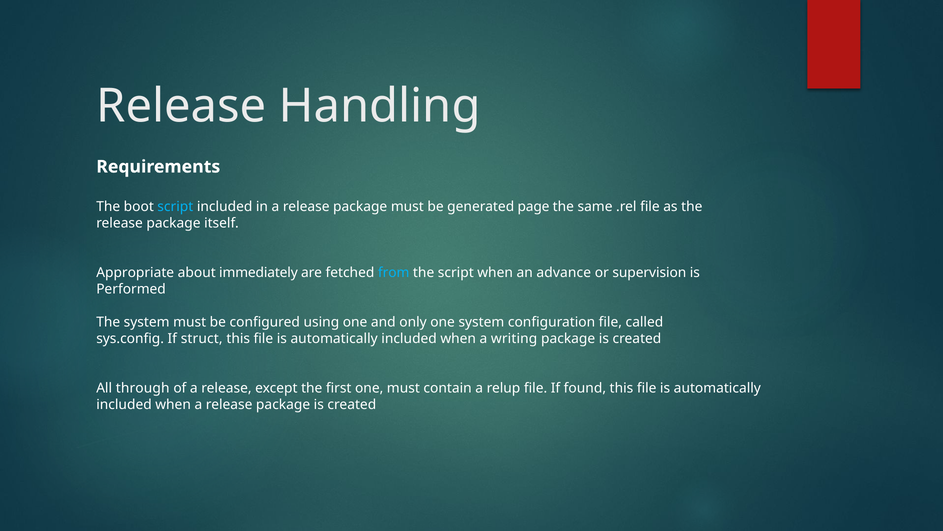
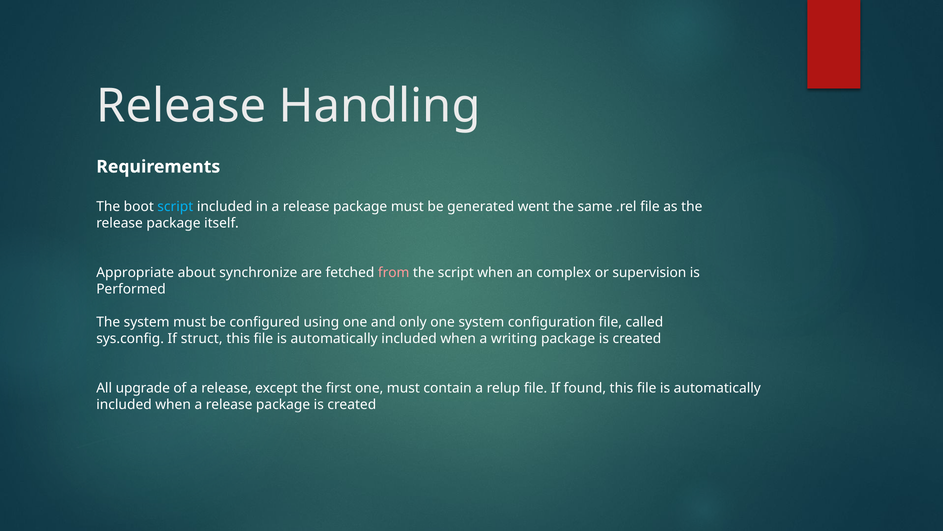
page: page -> went (534, 206)
immediately: immediately -> synchronize (258, 272)
from colour: light blue -> pink (394, 272)
advance: advance -> complex (564, 272)
through: through -> upgrade (143, 388)
